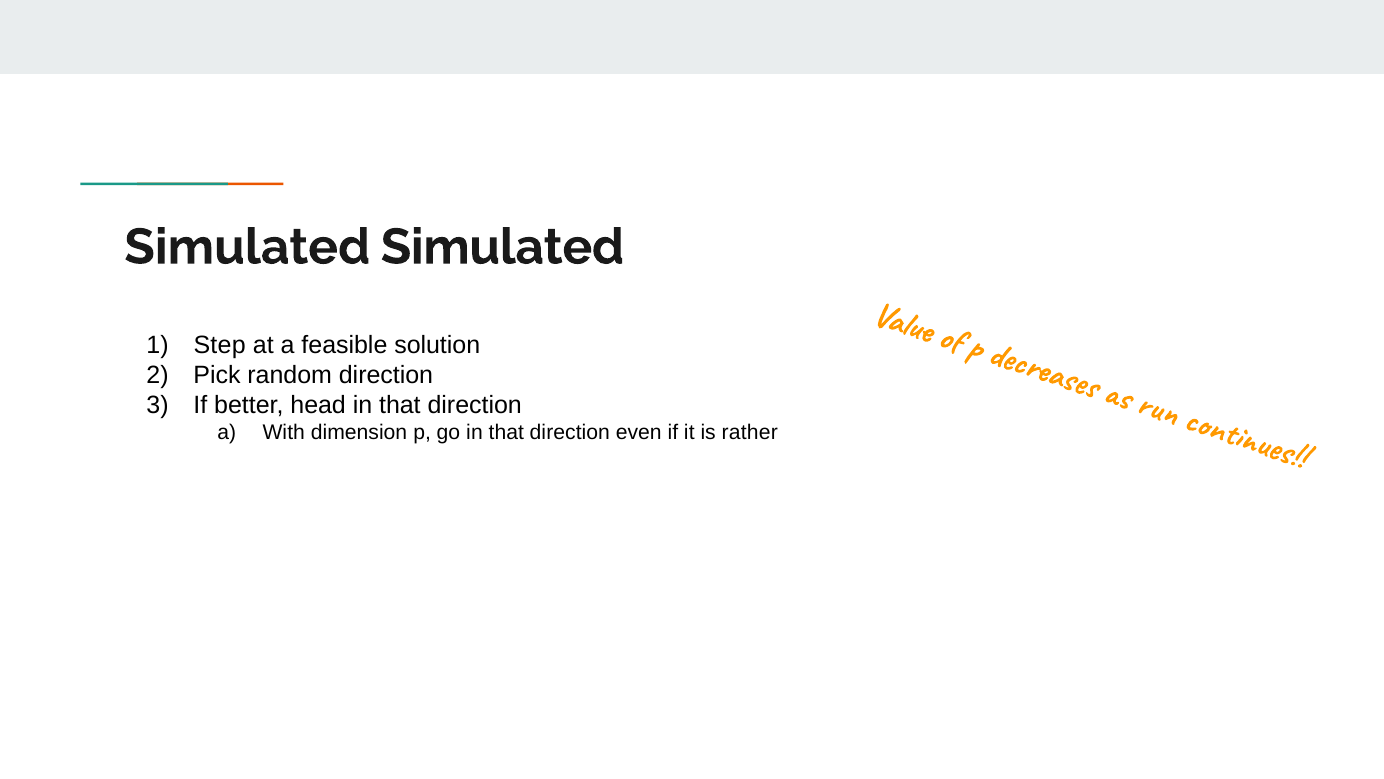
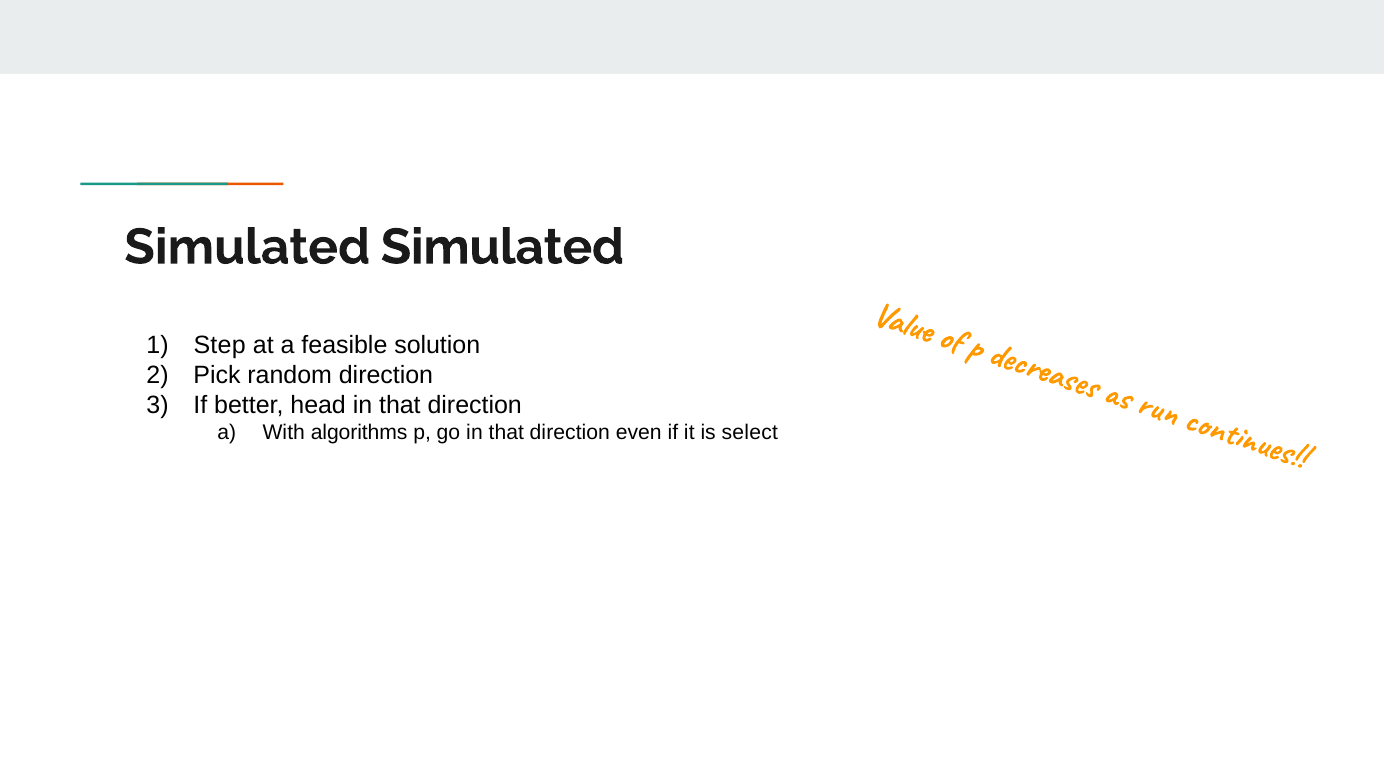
dimension: dimension -> algorithms (359, 433)
rather: rather -> select (750, 433)
